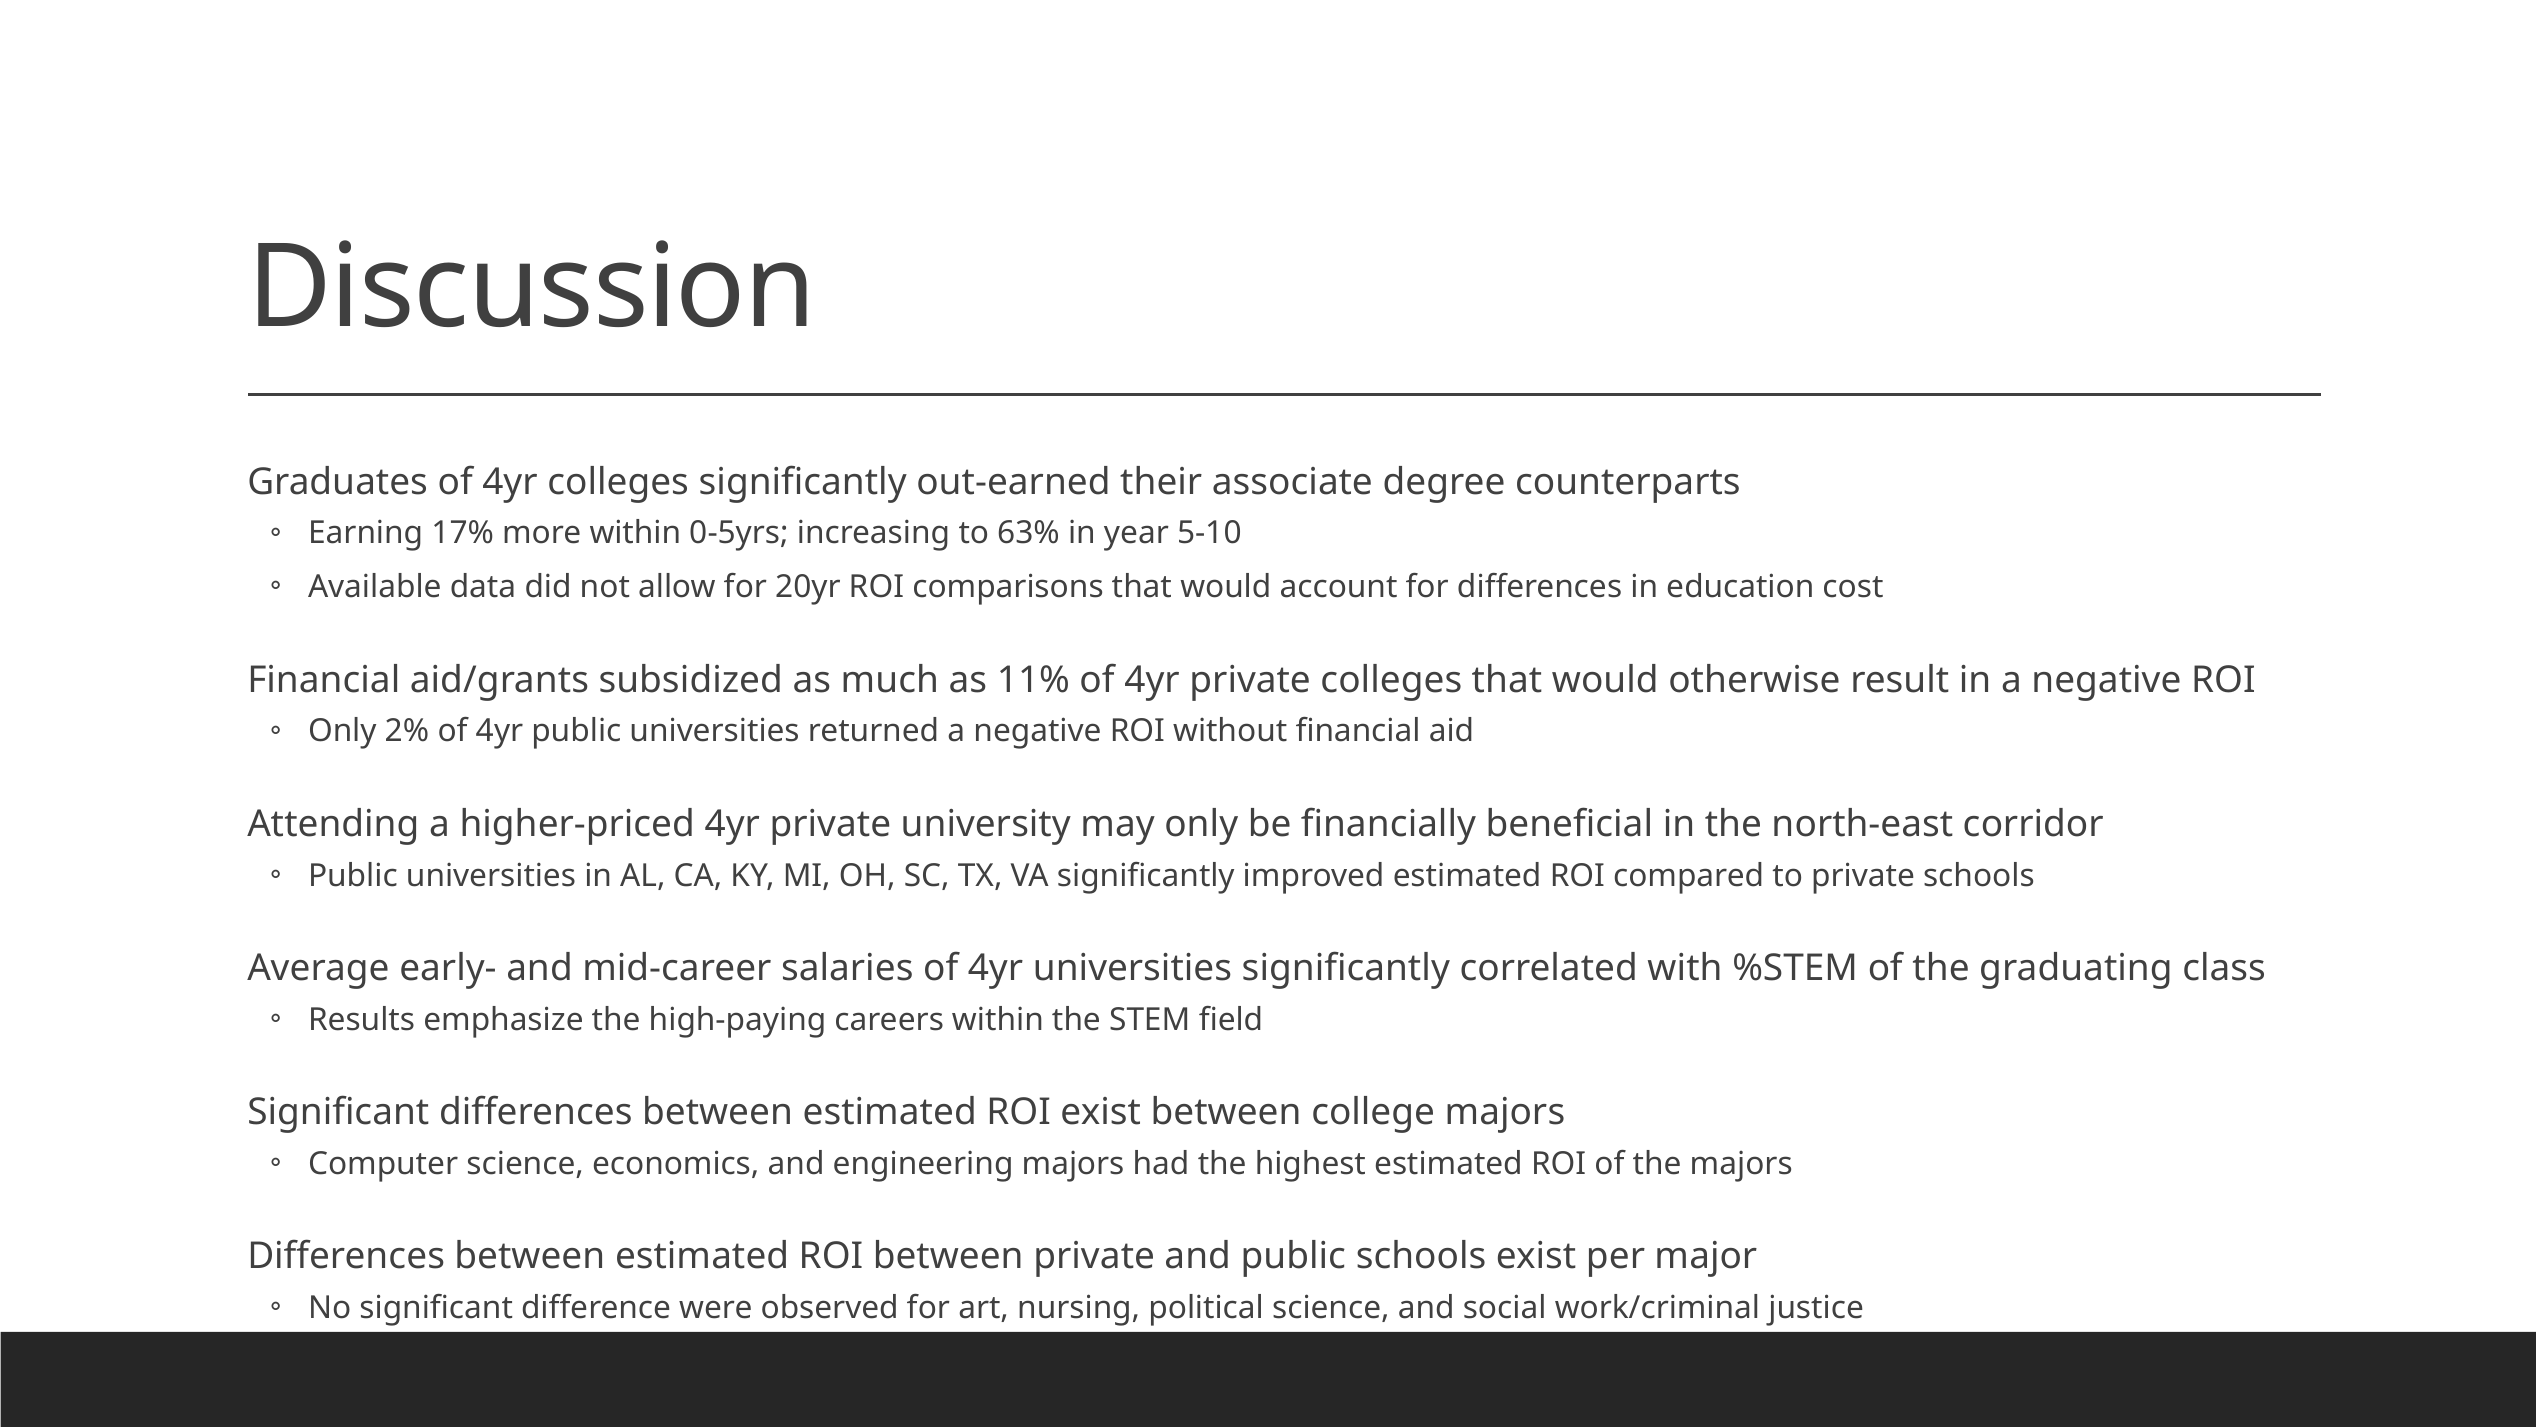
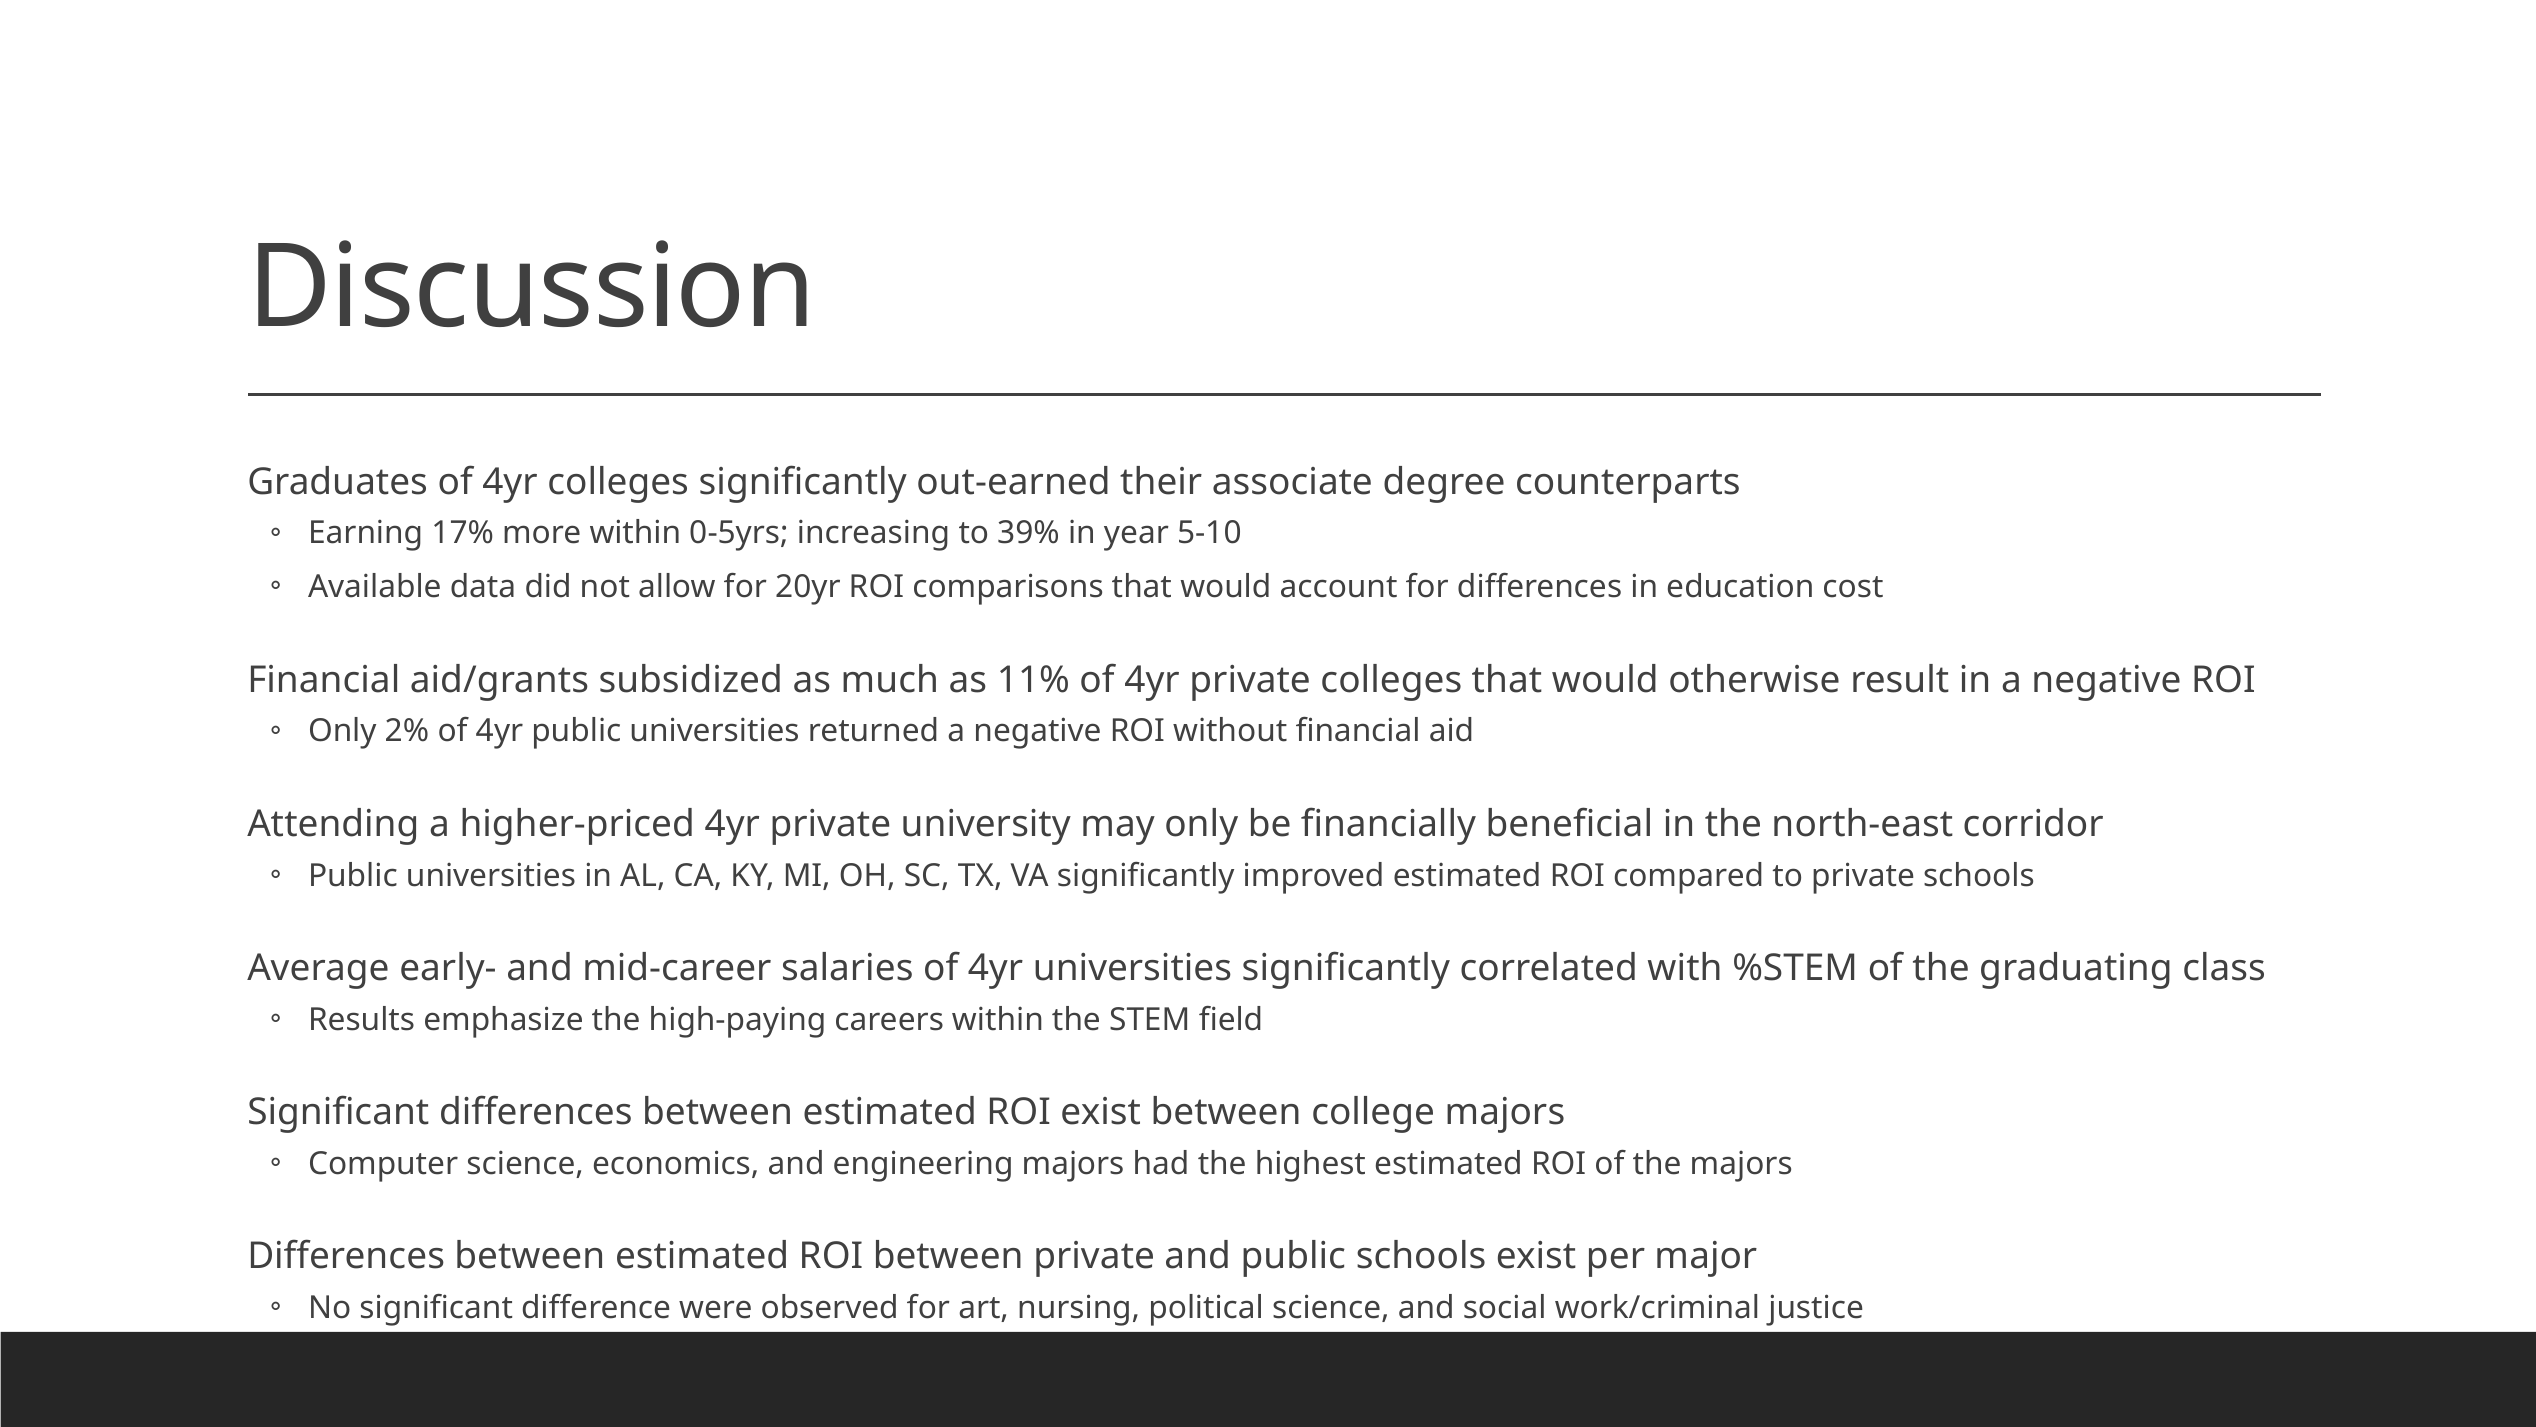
63%: 63% -> 39% (1028, 533)
